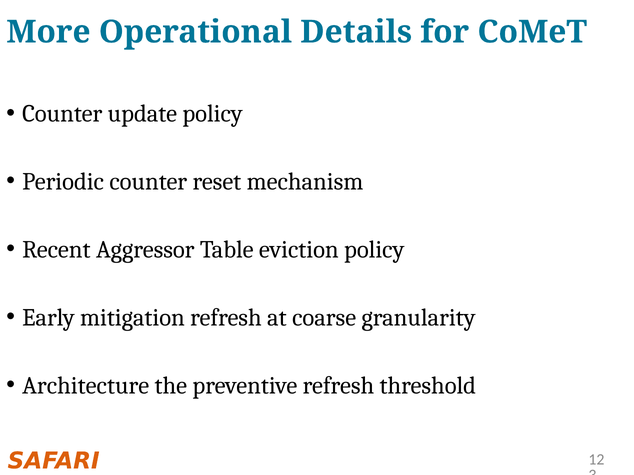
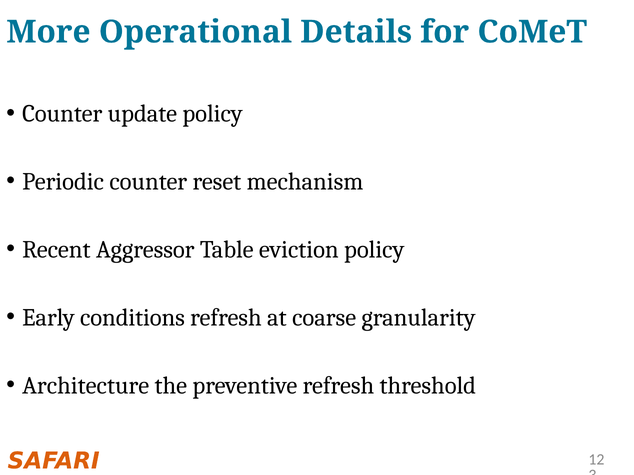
mitigation: mitigation -> conditions (132, 318)
